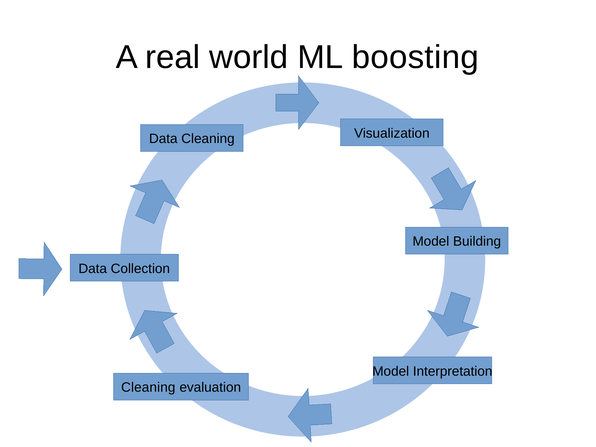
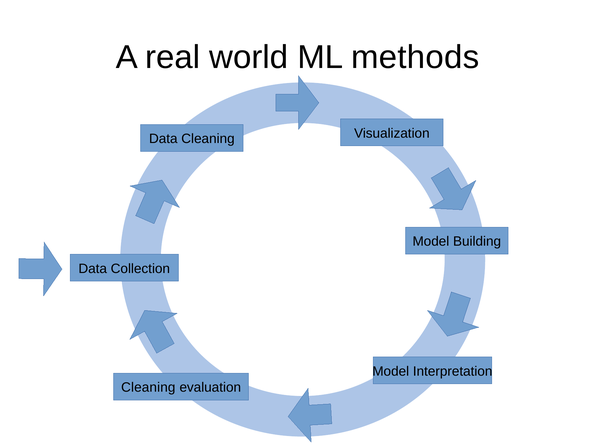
boosting: boosting -> methods (415, 57)
